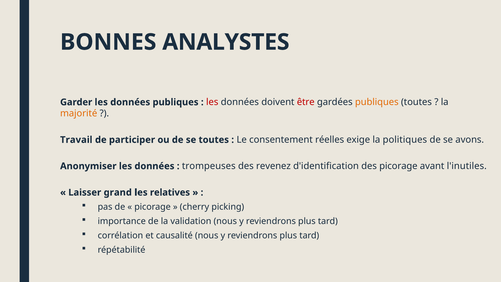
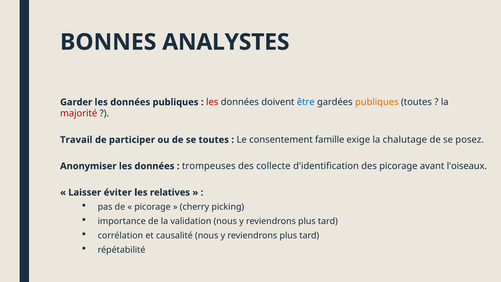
être colour: red -> blue (306, 102)
majorité colour: orange -> red (79, 113)
réelles: réelles -> famille (330, 140)
politiques: politiques -> chalutage (405, 140)
avons: avons -> posez (470, 140)
revenez: revenez -> collecte (273, 166)
l'inutiles: l'inutiles -> l'oiseaux (467, 166)
grand: grand -> éviter (118, 192)
